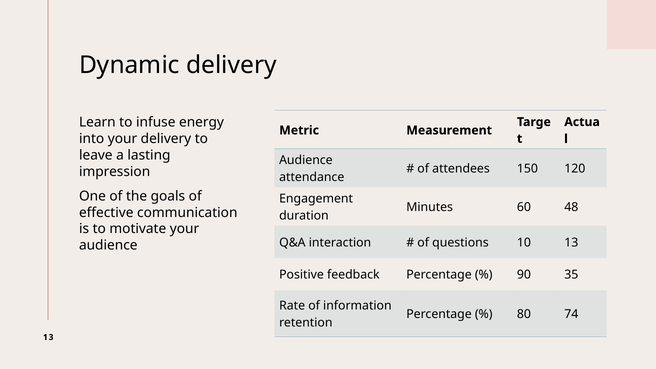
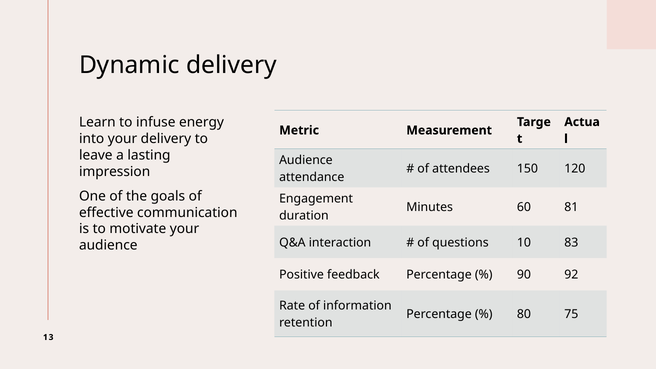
48: 48 -> 81 (571, 207)
10 13: 13 -> 83 (571, 243)
35: 35 -> 92 (571, 275)
74: 74 -> 75 (571, 314)
